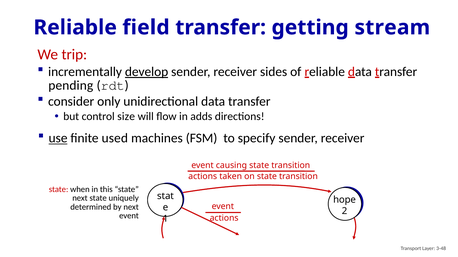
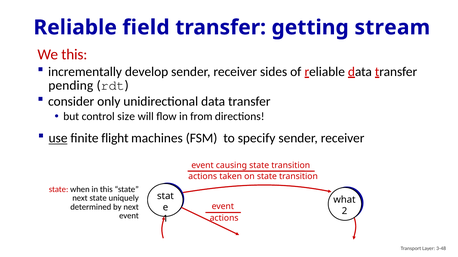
We trip: trip -> this (74, 55)
develop underline: present -> none (147, 72)
adds: adds -> from (201, 117)
used: used -> flight (115, 139)
hope: hope -> what (344, 200)
